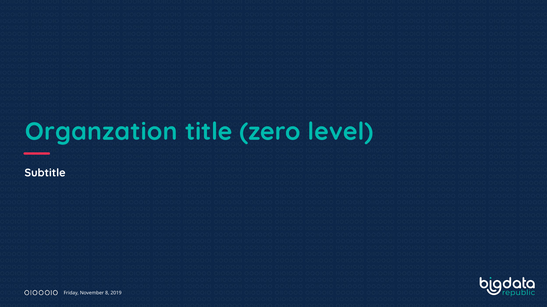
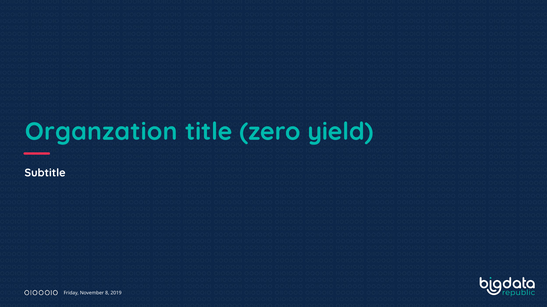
level: level -> yield (340, 132)
